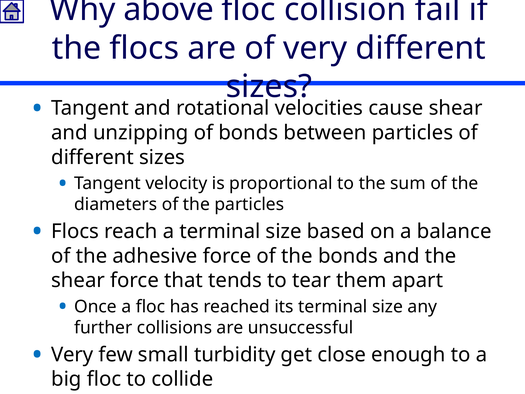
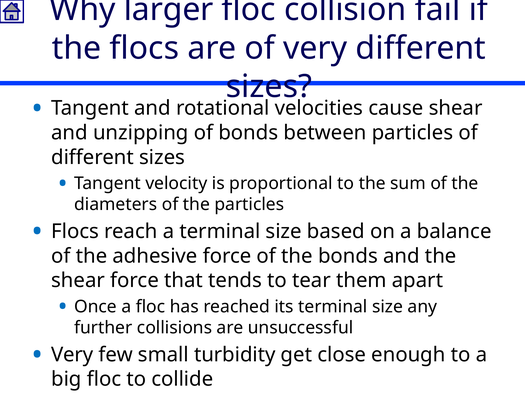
above: above -> larger (169, 10)
